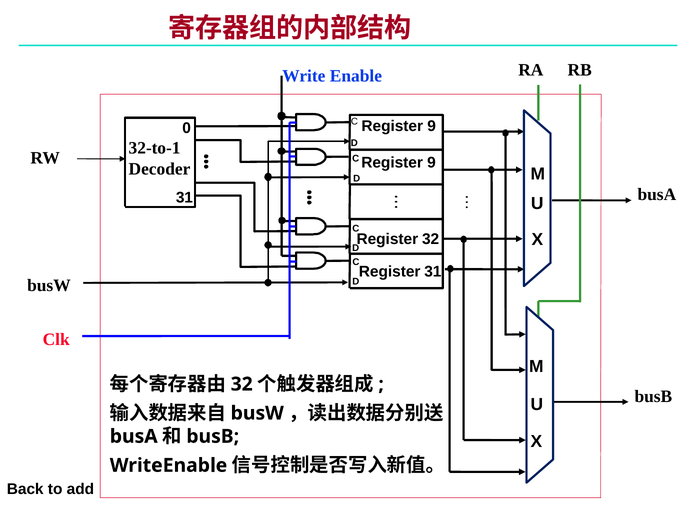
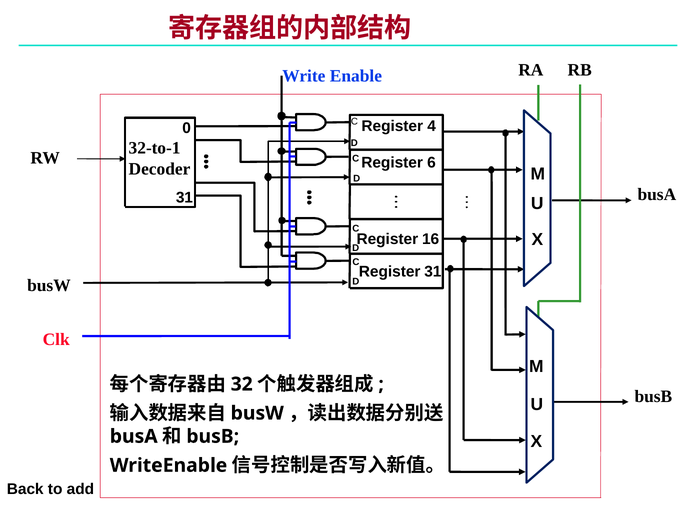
9: 9 -> 4 (432, 126)
9: 9 -> 6 (432, 163)
Register 32: 32 -> 16 (431, 239)
